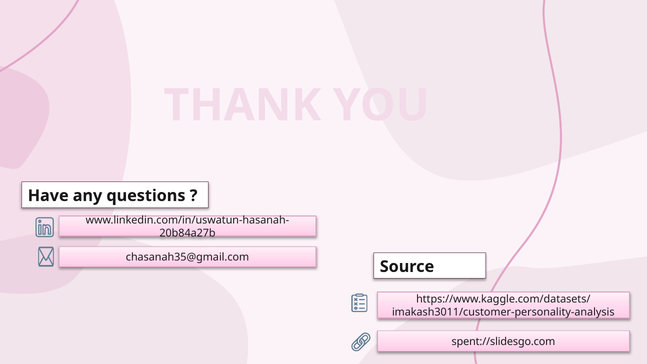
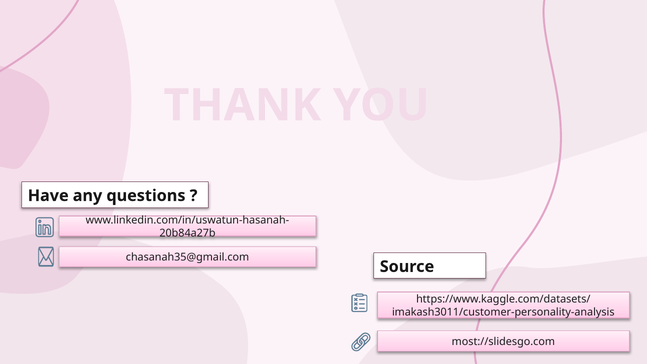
spent://slidesgo.com: spent://slidesgo.com -> most://slidesgo.com (503, 342)
